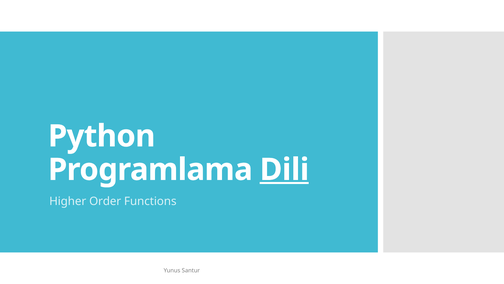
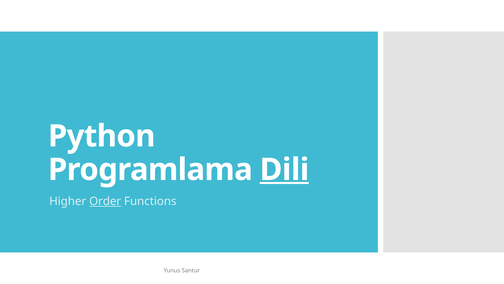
Order underline: none -> present (105, 201)
